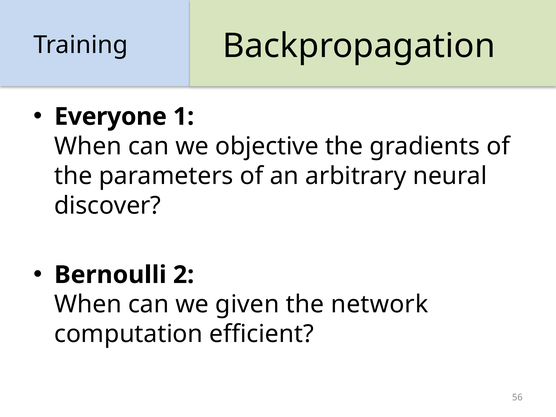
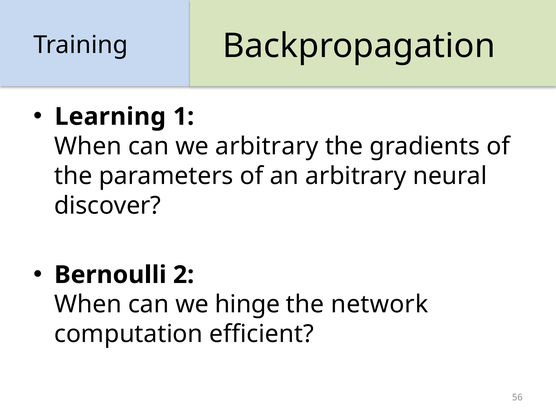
Everyone: Everyone -> Learning (110, 117)
we objective: objective -> arbitrary (267, 146)
given: given -> hinge (248, 304)
